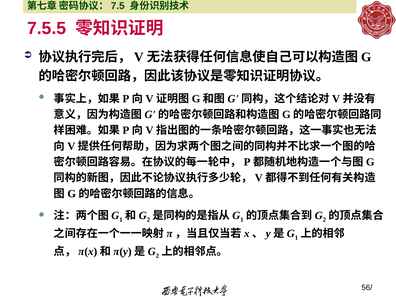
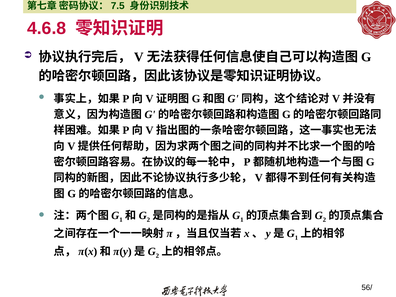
7.5.5: 7.5.5 -> 4.6.8 (47, 28)
